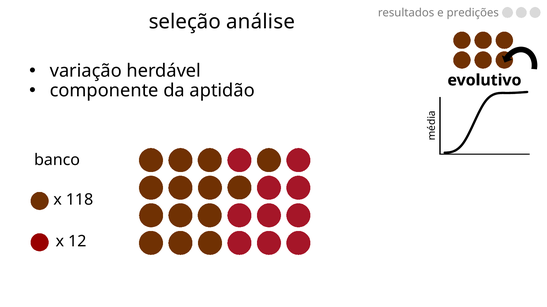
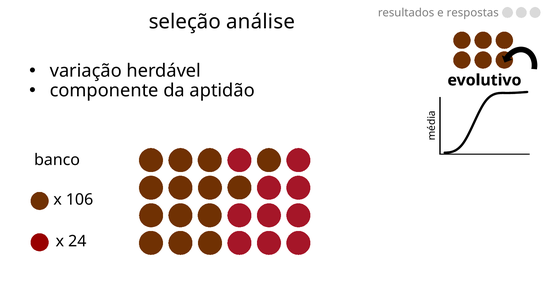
predições: predições -> respostas (473, 13)
118: 118 -> 106 (80, 200)
12: 12 -> 24 (77, 242)
